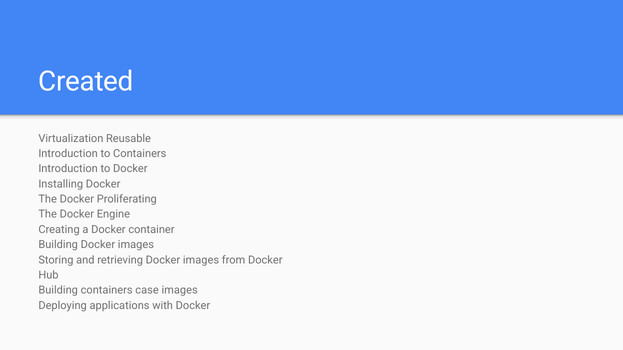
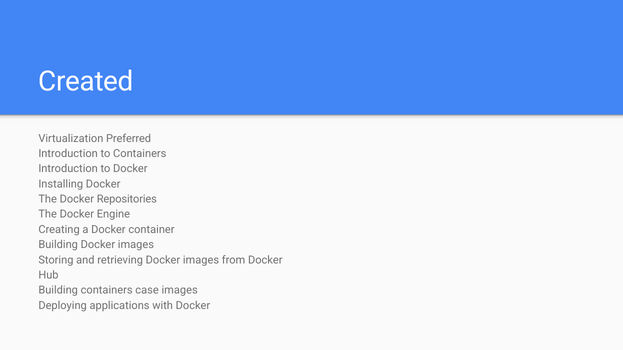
Reusable: Reusable -> Preferred (129, 139)
Proliferating: Proliferating -> Repositories (127, 199)
